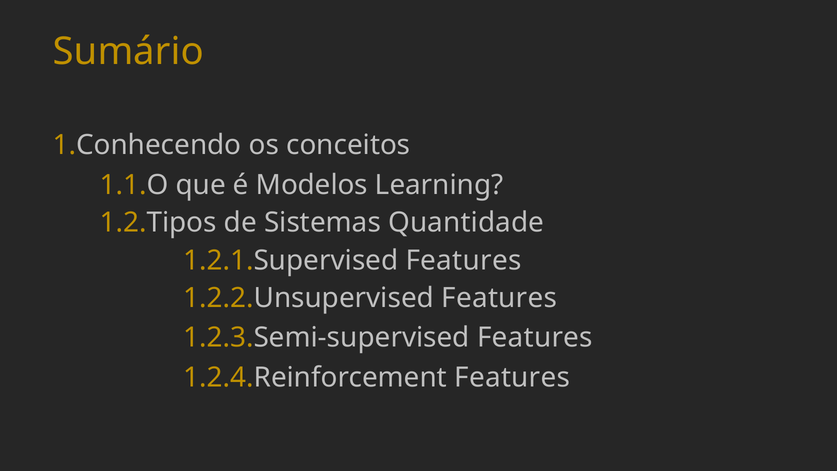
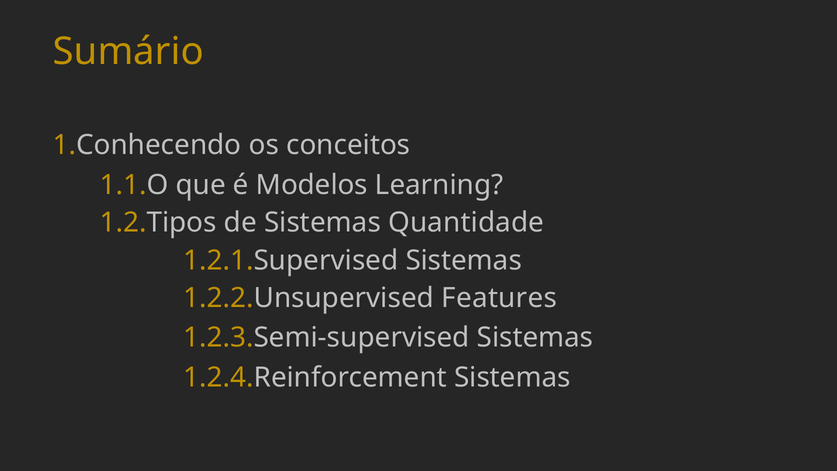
1.2.1.Supervised Features: Features -> Sistemas (464, 260)
1.2.3.Semi-supervised Features: Features -> Sistemas (535, 337)
1.2.4.Reinforcement Features: Features -> Sistemas (512, 377)
